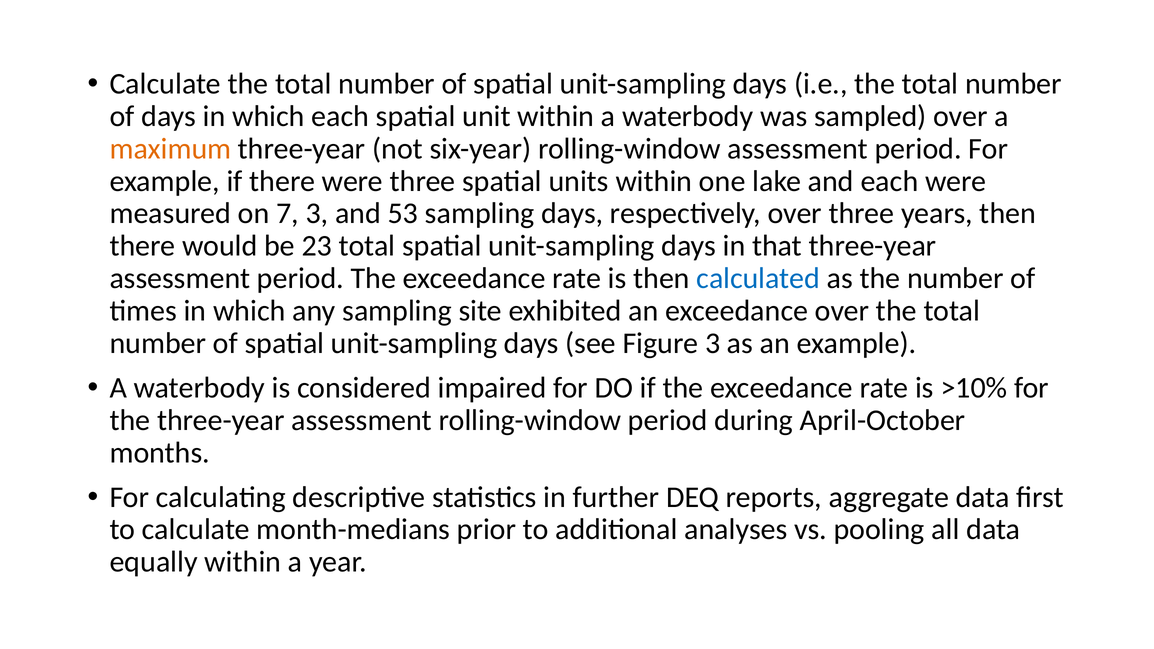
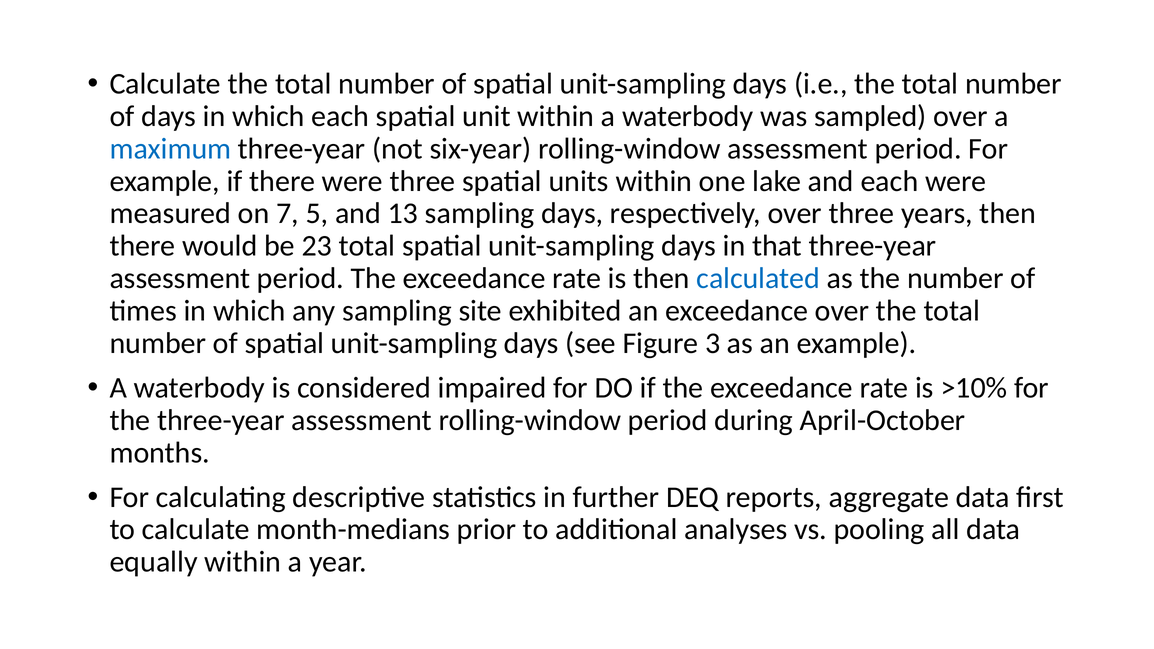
maximum colour: orange -> blue (170, 149)
7 3: 3 -> 5 (317, 214)
53: 53 -> 13 (403, 214)
